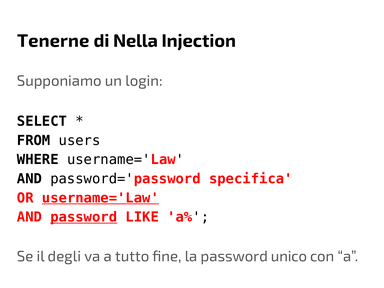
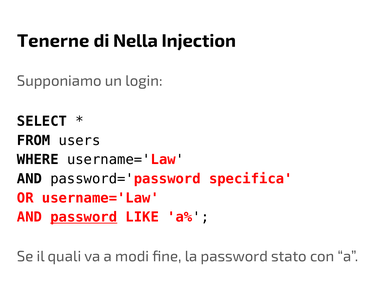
username='Law underline: present -> none (100, 198)
degli: degli -> quali (64, 256)
tutto: tutto -> modi (132, 256)
unico: unico -> stato (289, 256)
